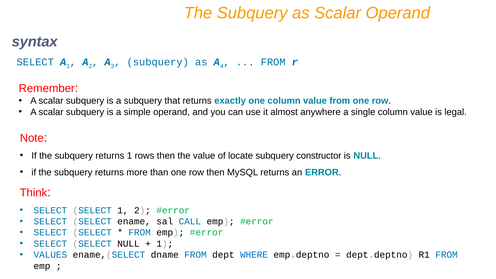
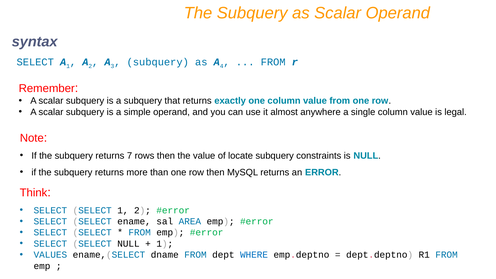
returns 1: 1 -> 7 (130, 156)
constructor: constructor -> constraints (319, 156)
CALL: CALL -> AREA (190, 221)
